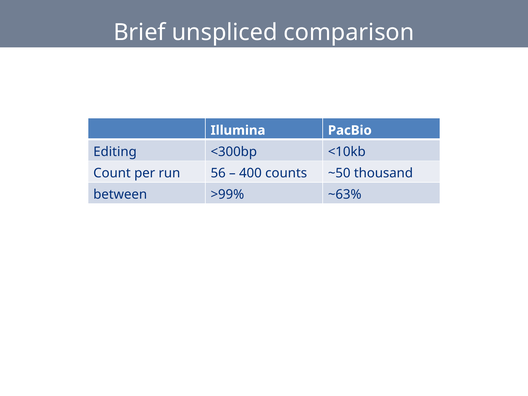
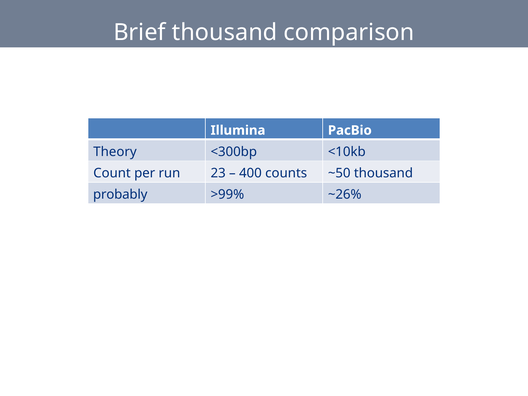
Brief unspliced: unspliced -> thousand (225, 32)
Editing: Editing -> Theory (115, 152)
56: 56 -> 23 (218, 173)
between: between -> probably (120, 195)
~63%: ~63% -> ~26% (345, 195)
